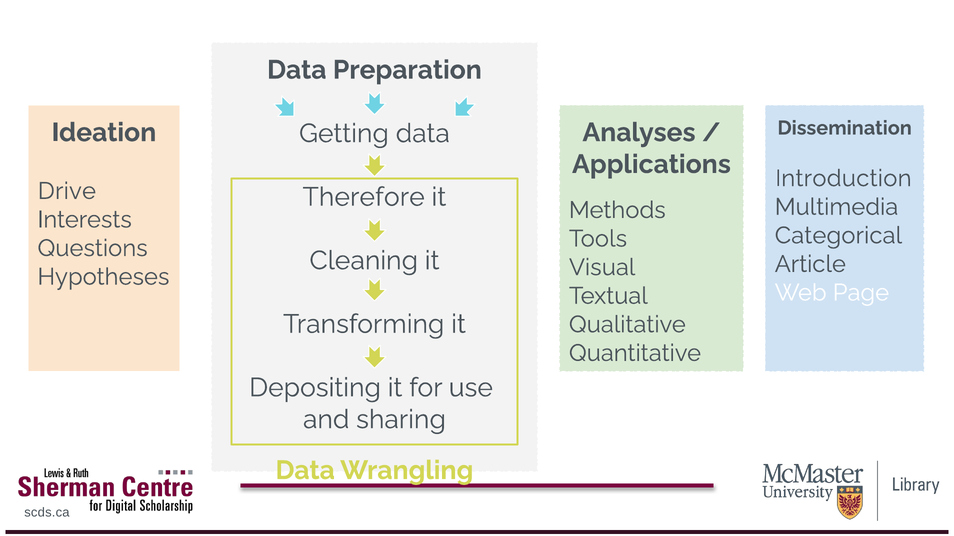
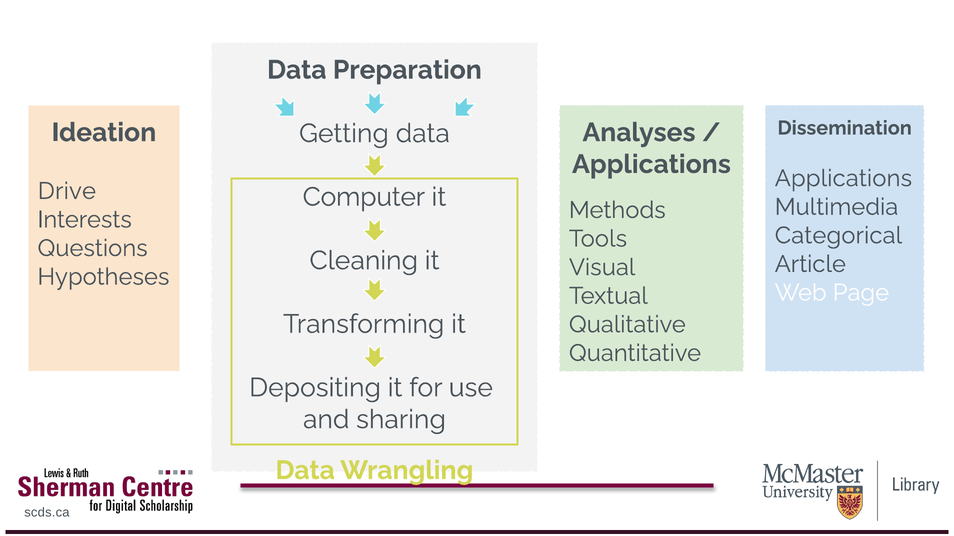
Introduction: Introduction -> Applications (843, 179)
Therefore: Therefore -> Computer (364, 197)
